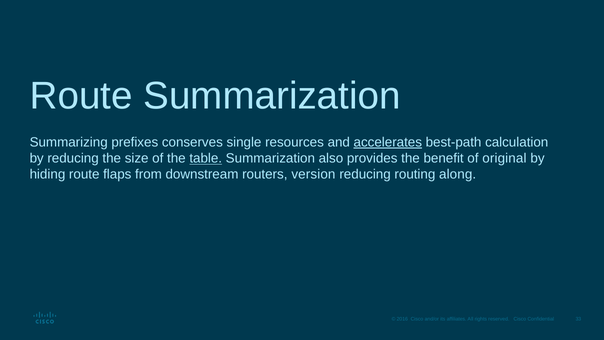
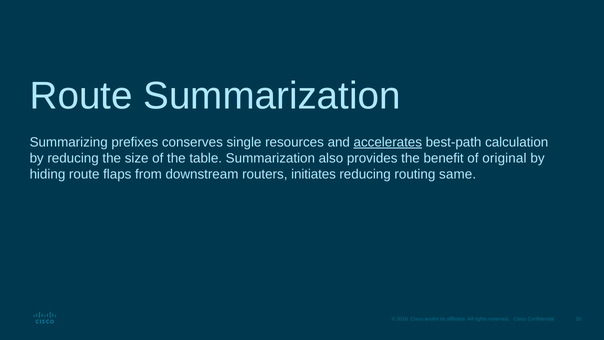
table underline: present -> none (206, 158)
version: version -> initiates (314, 174)
along: along -> same (458, 174)
